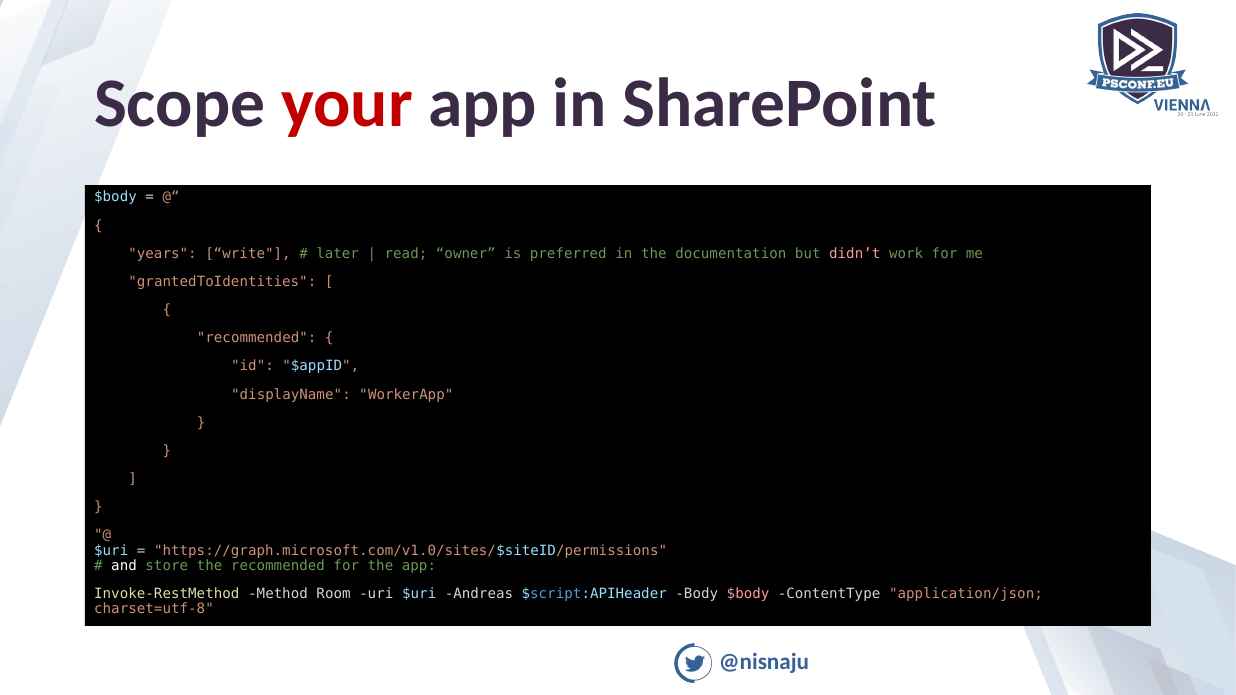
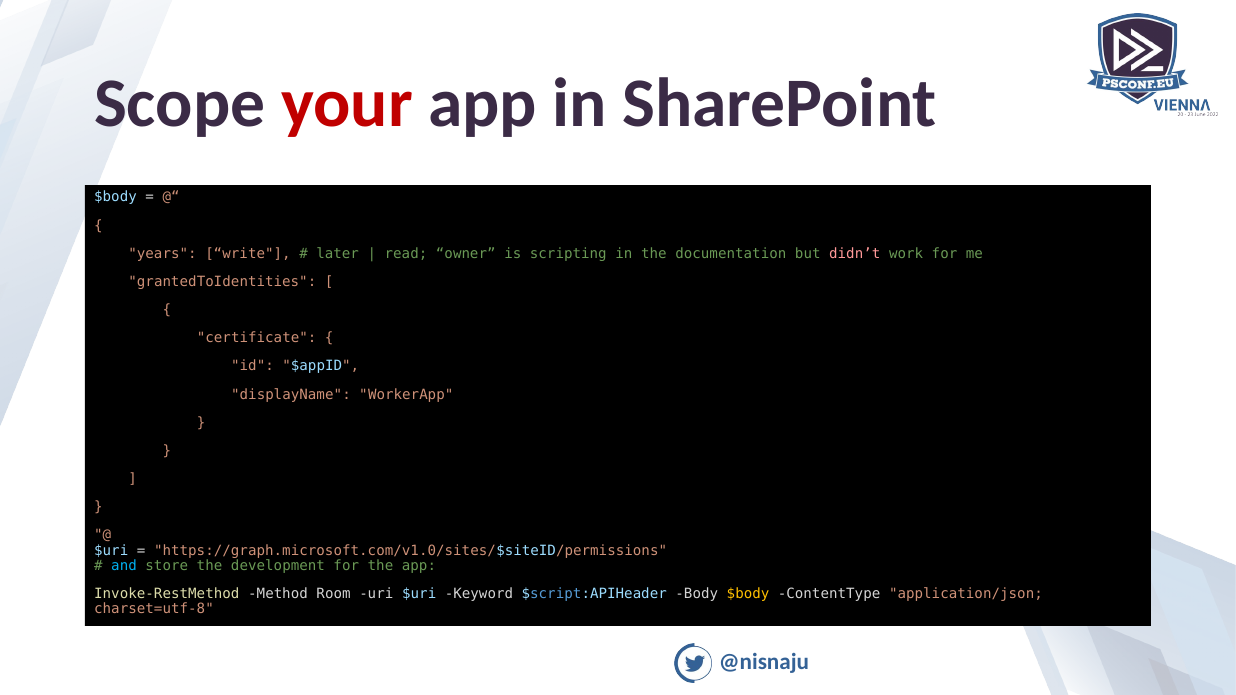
preferred: preferred -> scripting (568, 254)
recommended: recommended -> certificate (257, 338)
and colour: white -> light blue (124, 566)
the recommended: recommended -> development (278, 566)
Andreas: Andreas -> Keyword (479, 594)
$body colour: pink -> yellow (748, 594)
